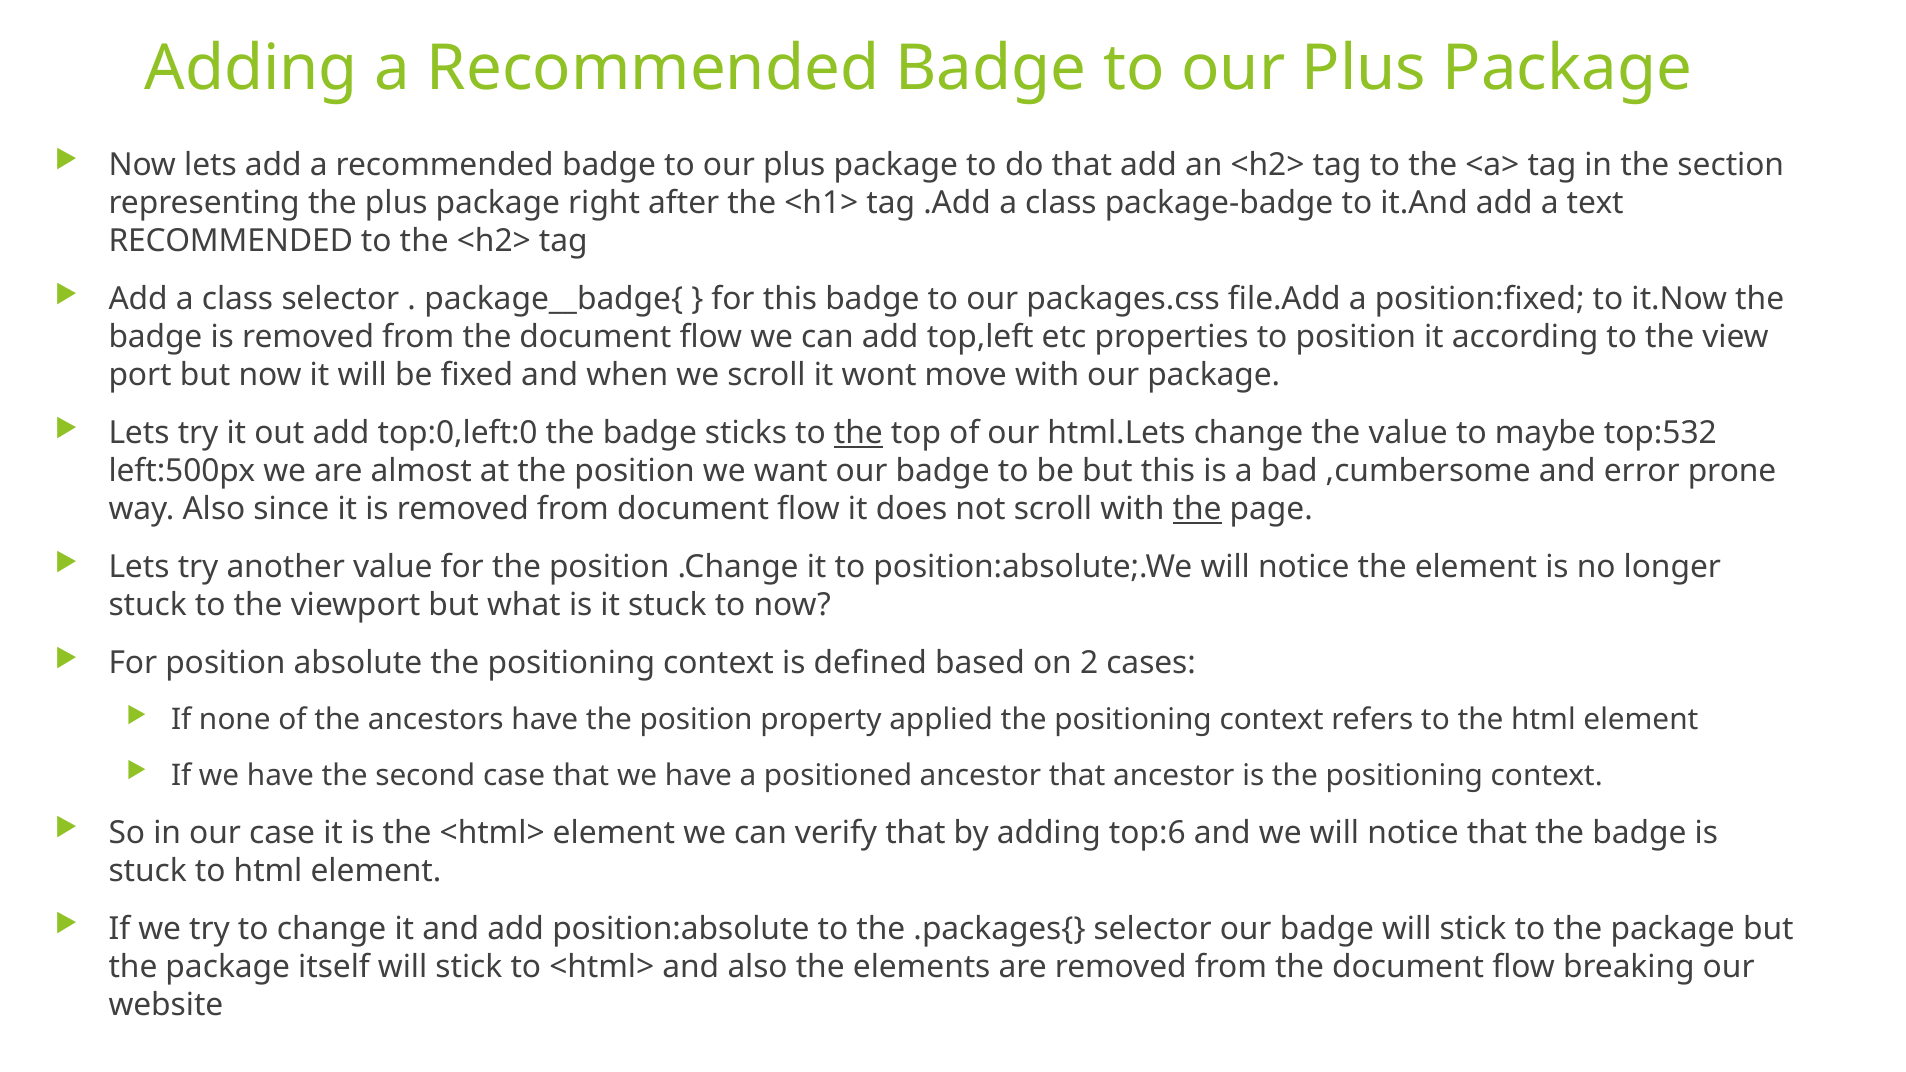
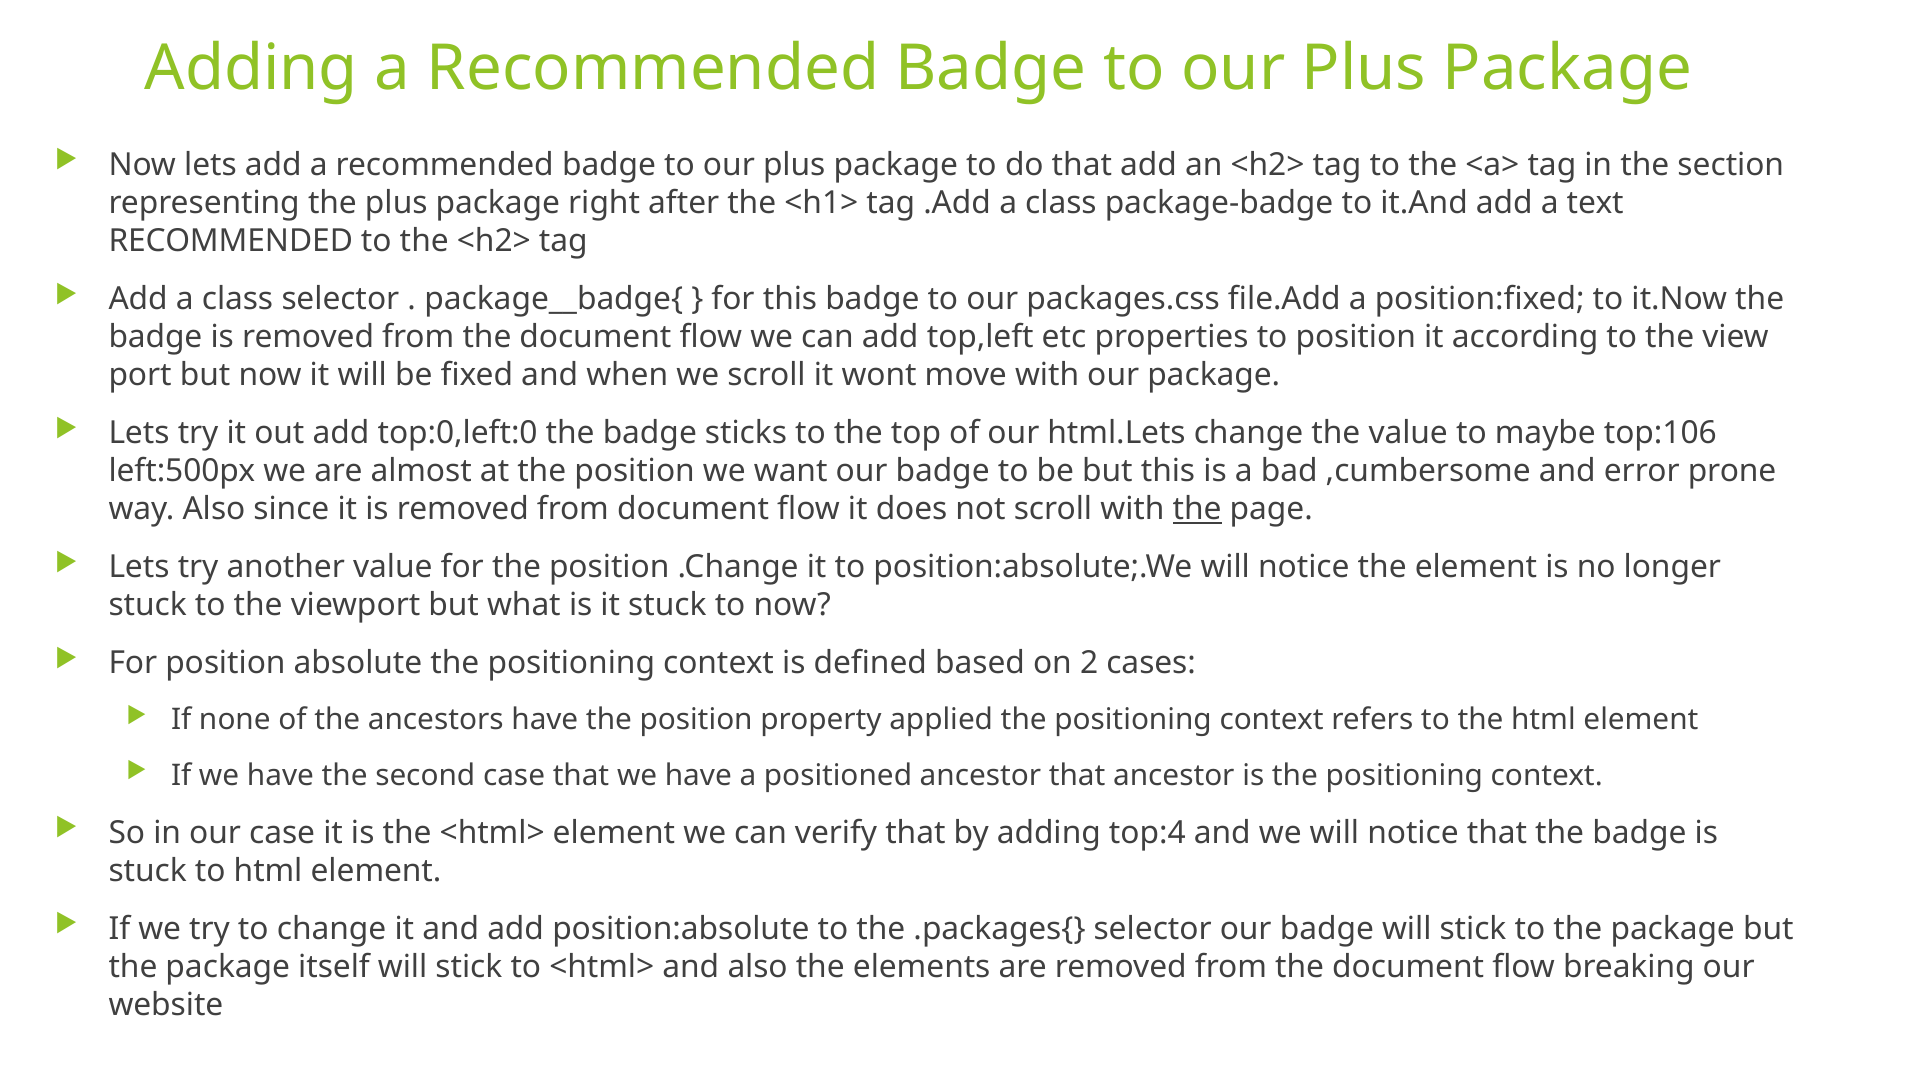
the underline: present -> none (858, 433)
top:532: top:532 -> top:106 (1660, 433)
top:6: top:6 -> top:4 (1147, 833)
